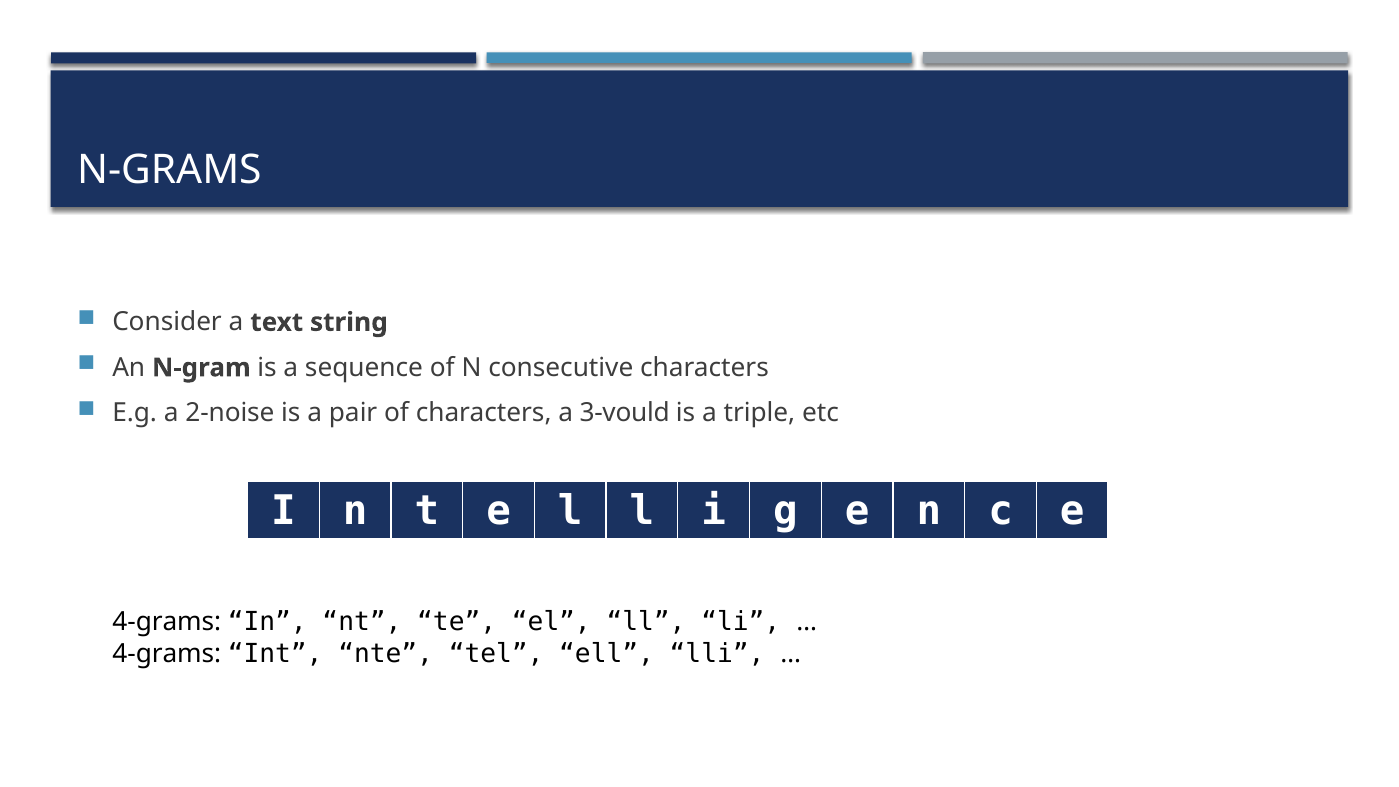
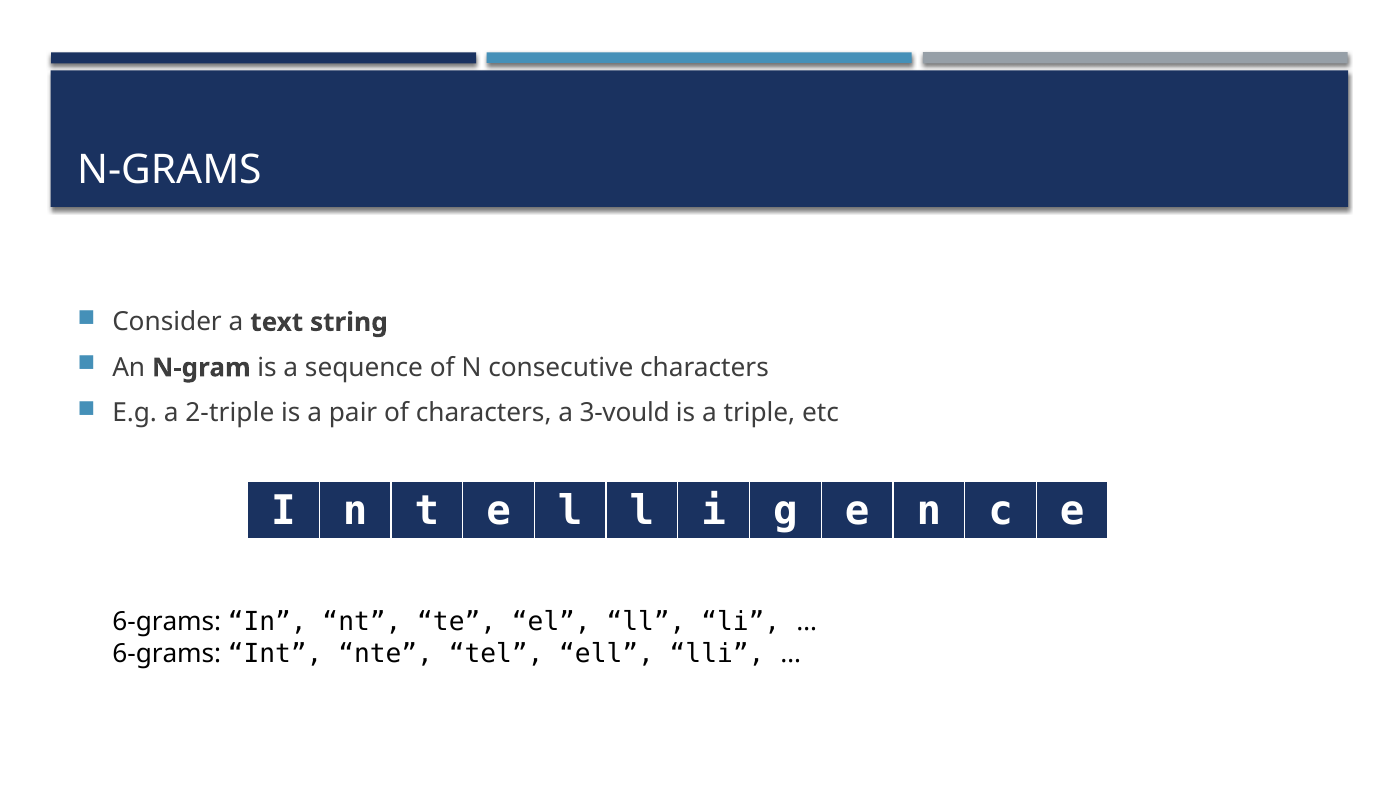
2-noise: 2-noise -> 2-triple (230, 413)
4-grams: 4-grams -> 6-grams (167, 622)
4-grams: 4-grams -> 6-grams (167, 653)
